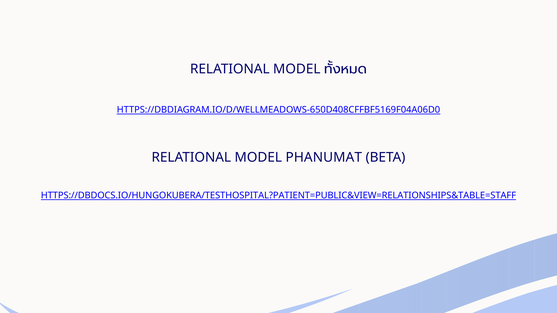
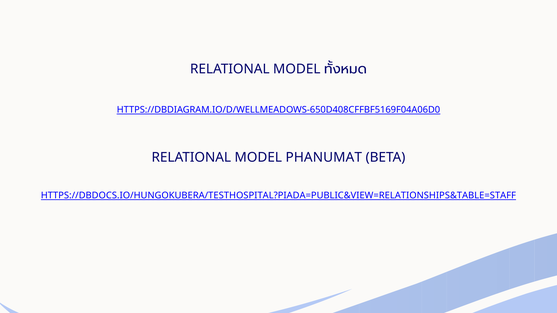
HTTPS://DBDOCS.IO/HUNGOKUBERA/TESTHOSPITAL?PATIENT=PUBLIC&VIEW=RELATIONSHIPS&TABLE=STAFF: HTTPS://DBDOCS.IO/HUNGOKUBERA/TESTHOSPITAL?PATIENT=PUBLIC&VIEW=RELATIONSHIPS&TABLE=STAFF -> HTTPS://DBDOCS.IO/HUNGOKUBERA/TESTHOSPITAL?PIADA=PUBLIC&VIEW=RELATIONSHIPS&TABLE=STAFF (278, 196)
